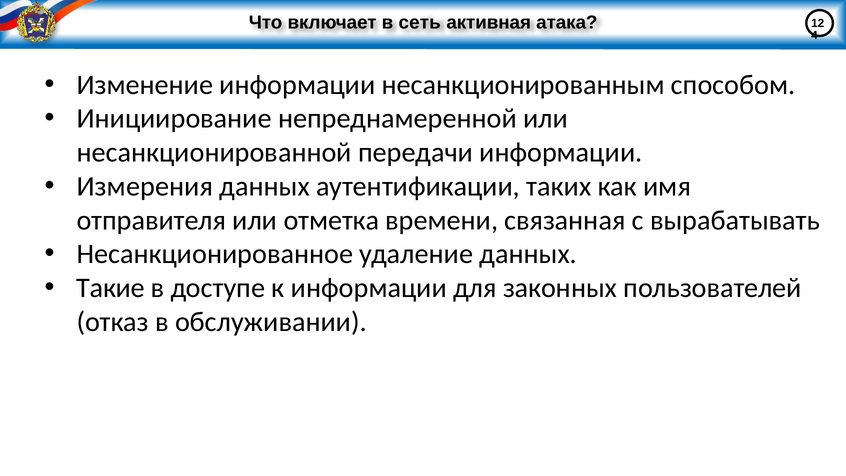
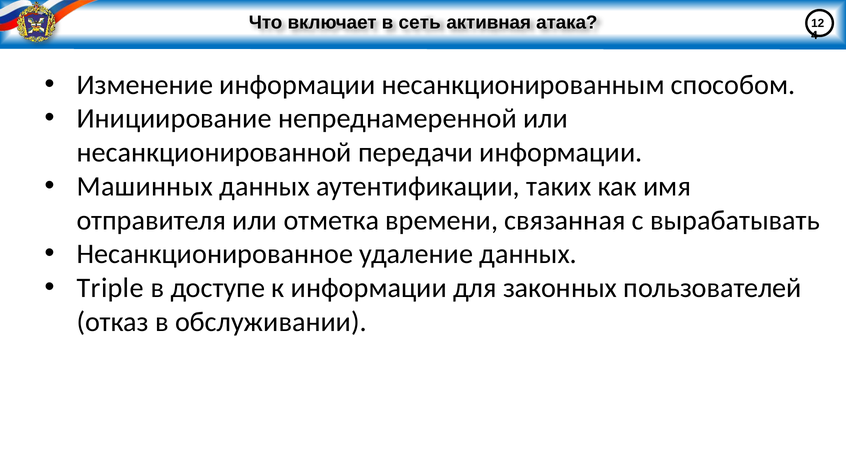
Измерения: Измерения -> Машинных (145, 186)
Такие: Такие -> Triple (110, 288)
